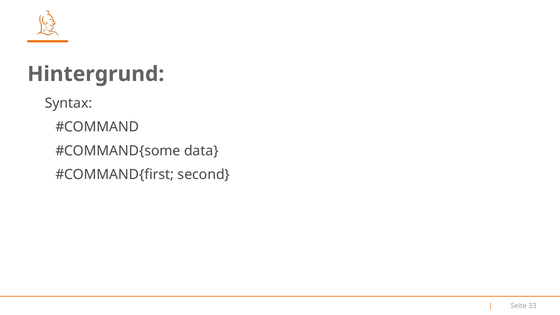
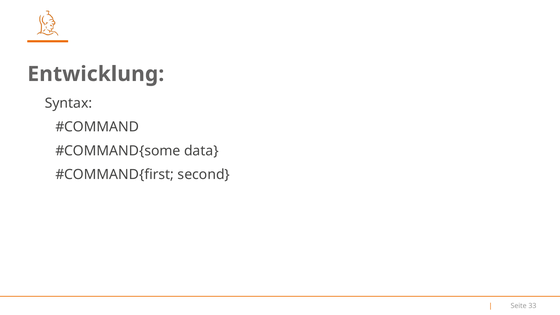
Hintergrund: Hintergrund -> Entwicklung (96, 74)
